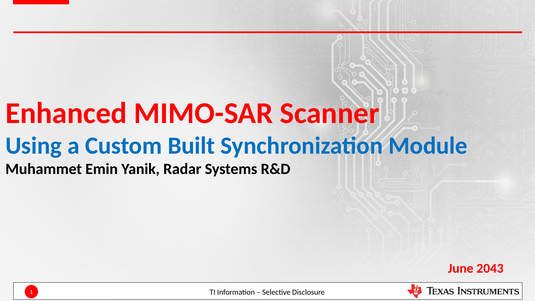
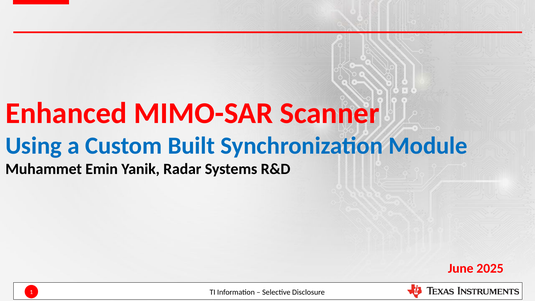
2043: 2043 -> 2025 (490, 268)
